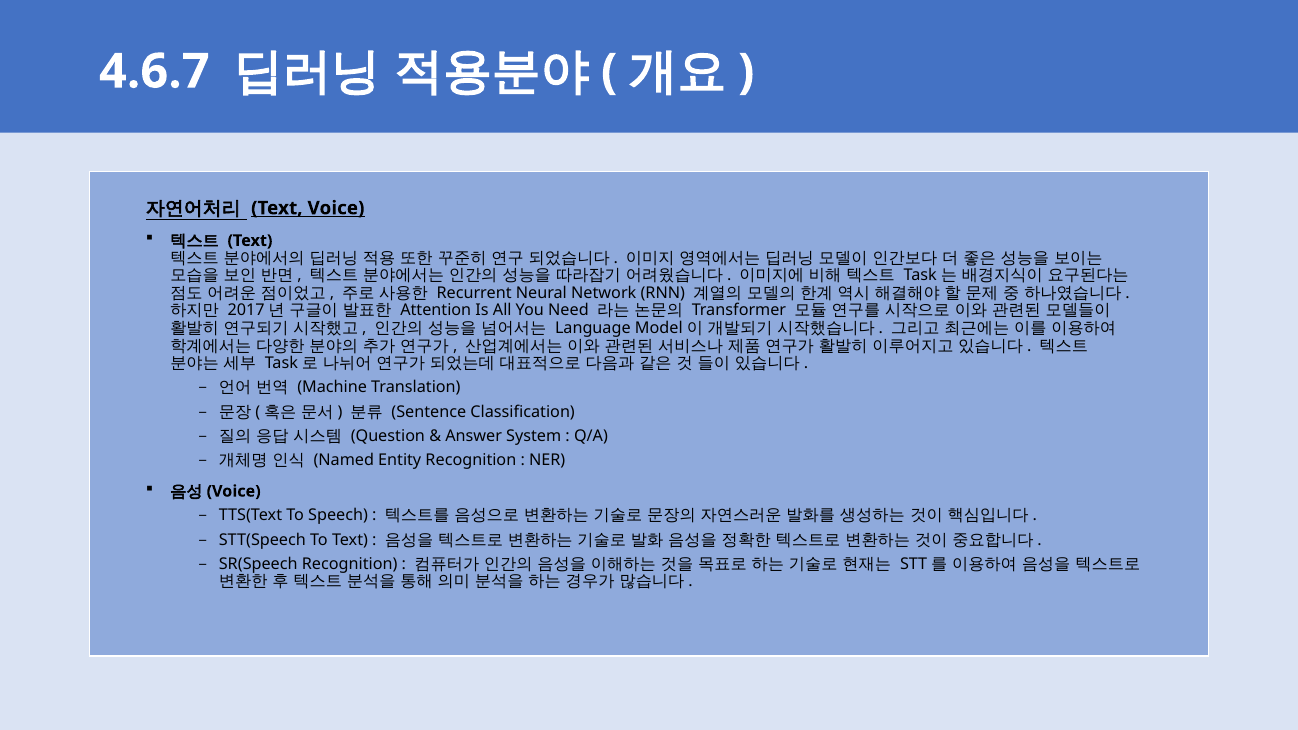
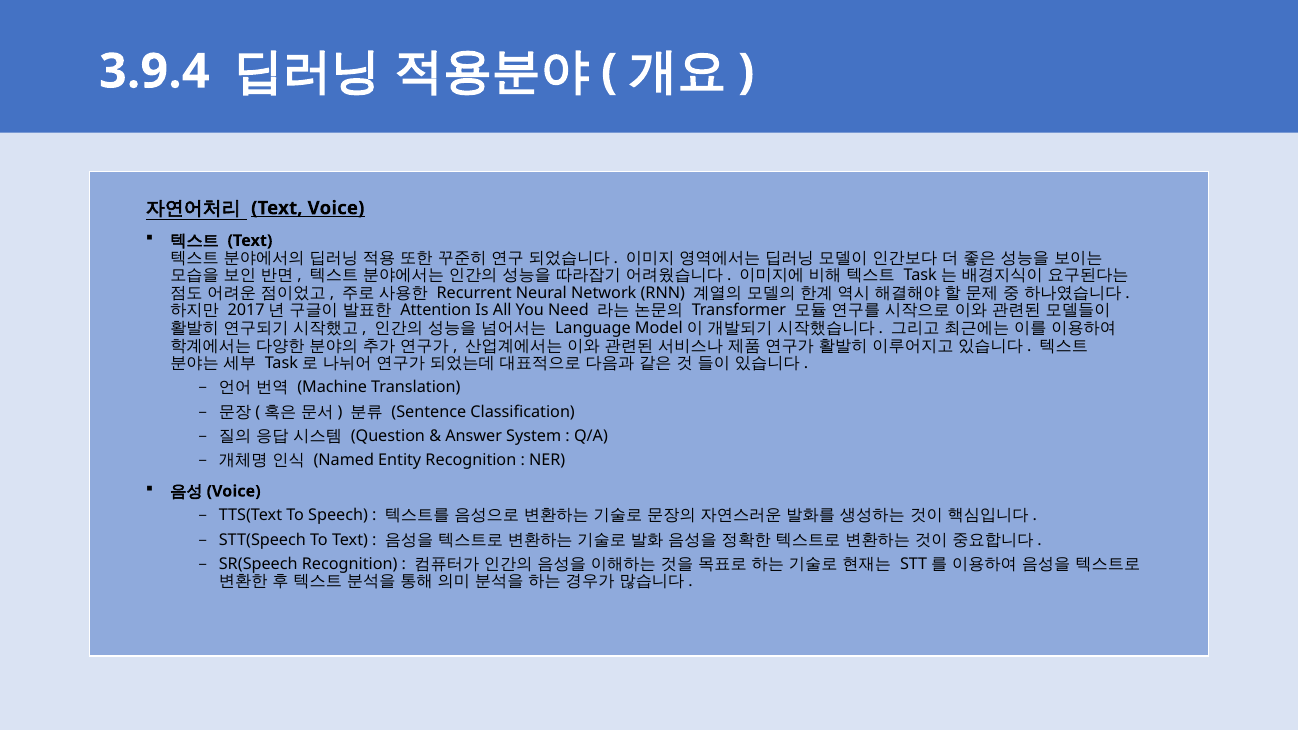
4.6.7: 4.6.7 -> 3.9.4 (154, 71)
